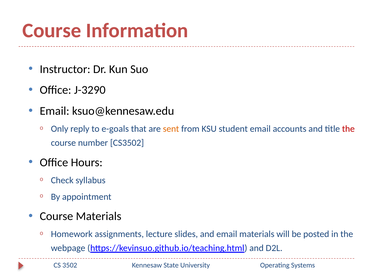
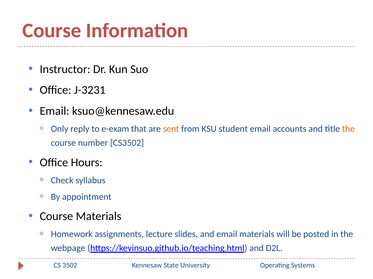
J-3290: J-3290 -> J-3231 (90, 90)
e-goals: e-goals -> e-exam (115, 129)
the colour: red -> orange (348, 129)
